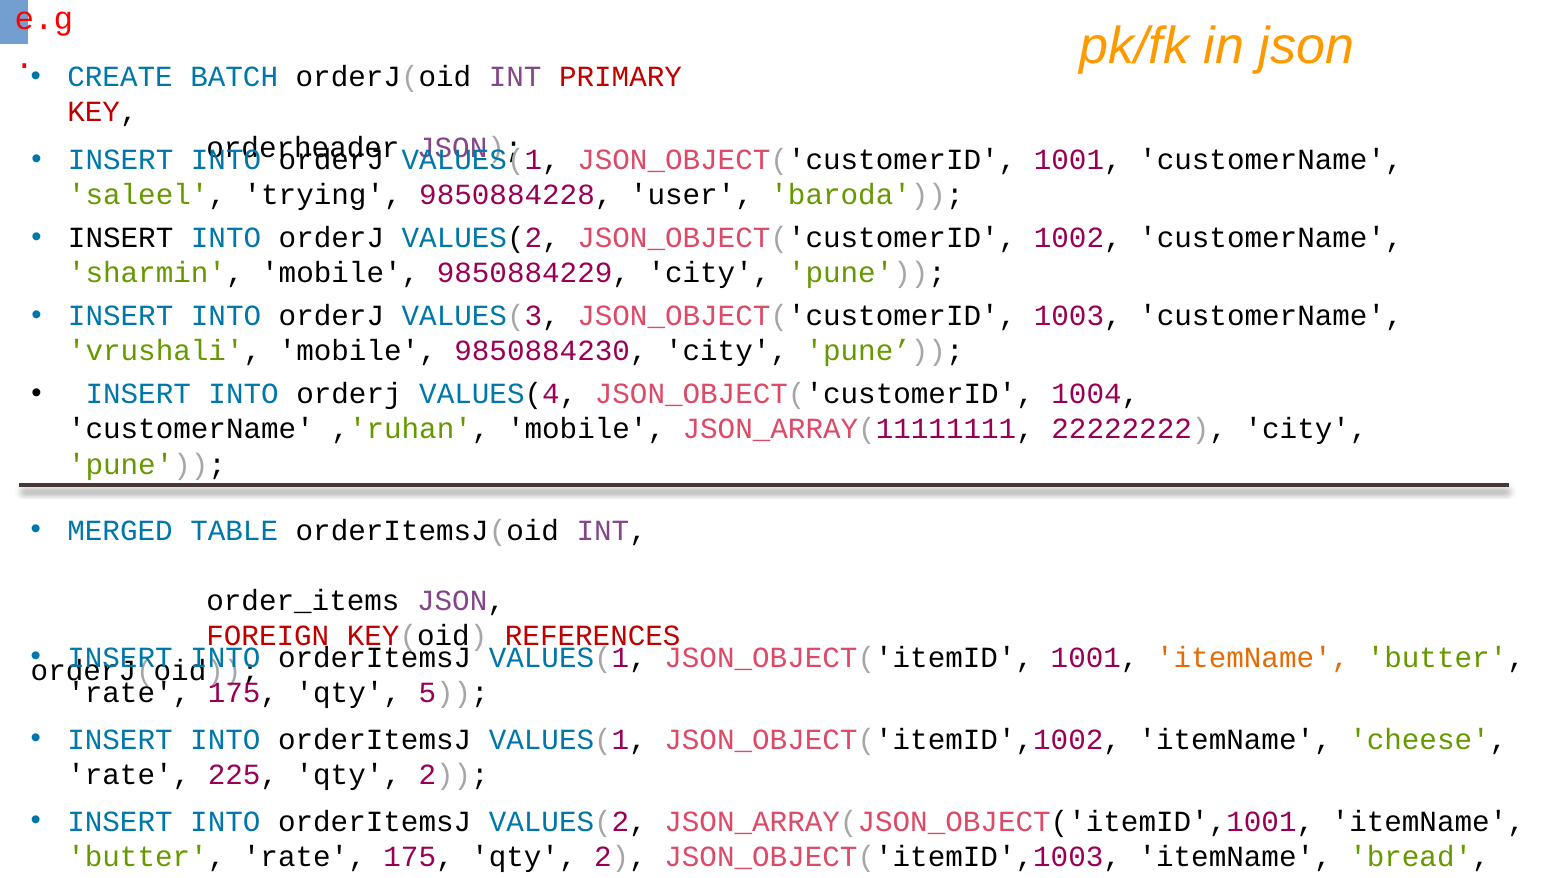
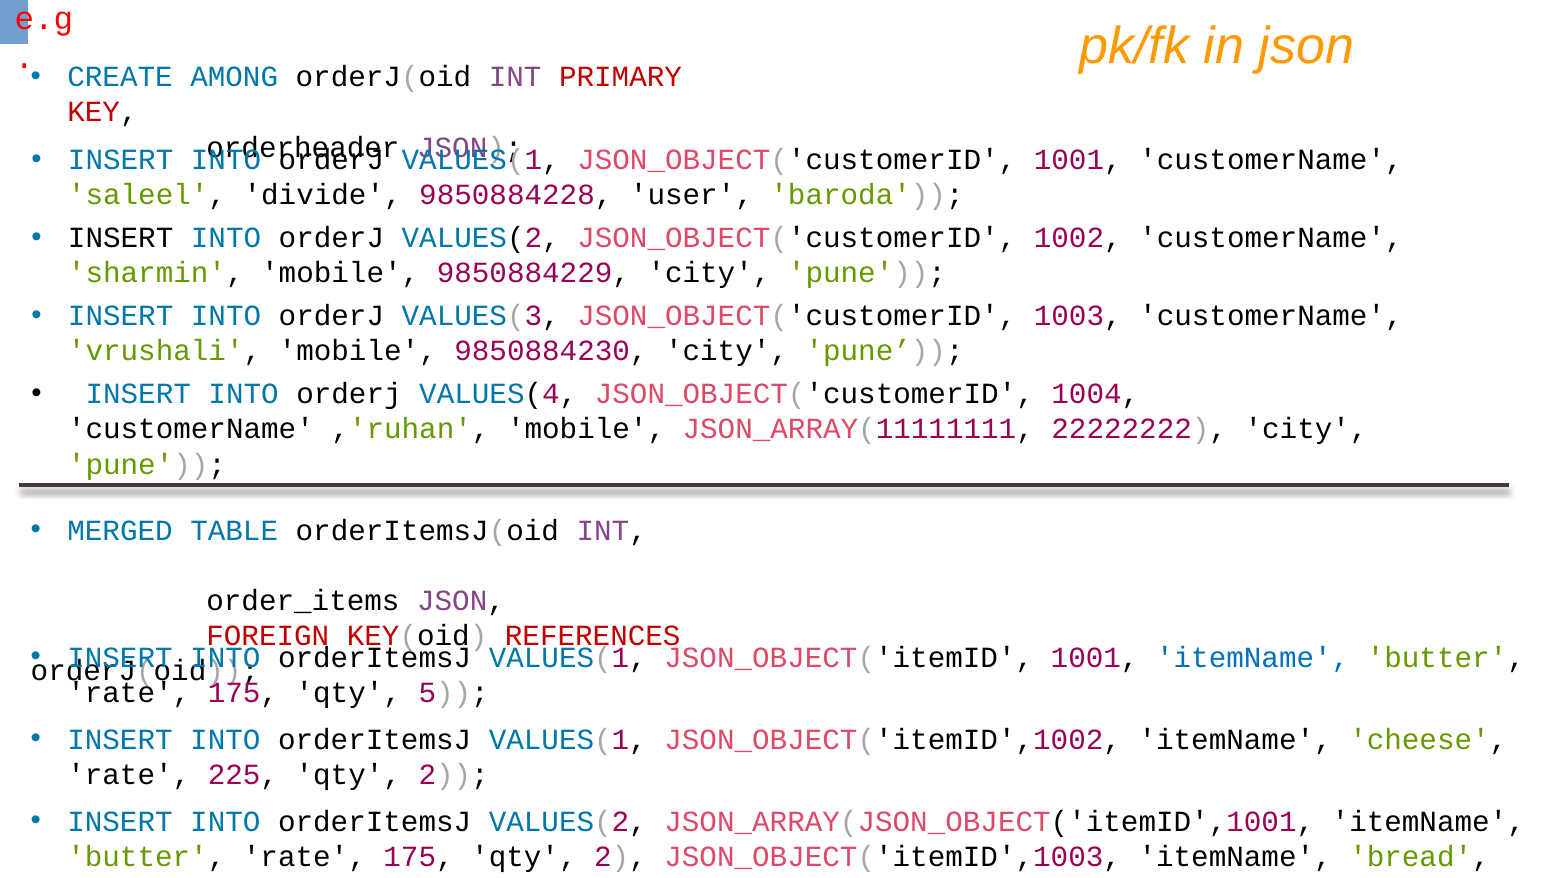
BATCH: BATCH -> AMONG (234, 77)
trying: trying -> divide (323, 195)
itemName colour: orange -> blue (1253, 658)
